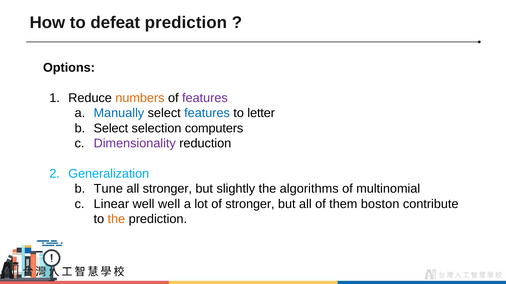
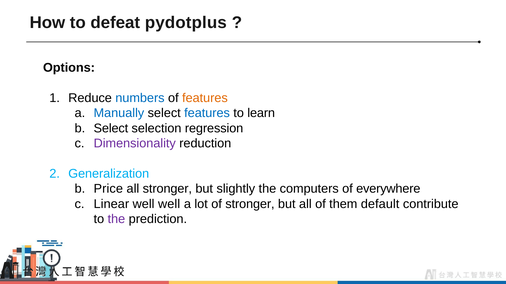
defeat prediction: prediction -> pydotplus (186, 23)
numbers colour: orange -> blue (140, 98)
features colour: purple -> orange (205, 98)
letter: letter -> learn (261, 113)
computers: computers -> regression (214, 129)
Tune: Tune -> Price (108, 189)
algorithms: algorithms -> computers (309, 189)
multinomial: multinomial -> everywhere (388, 189)
boston: boston -> default (380, 204)
the colour: orange -> purple (116, 220)
